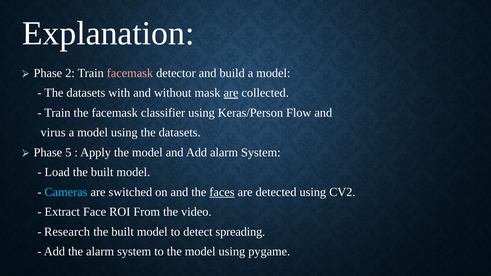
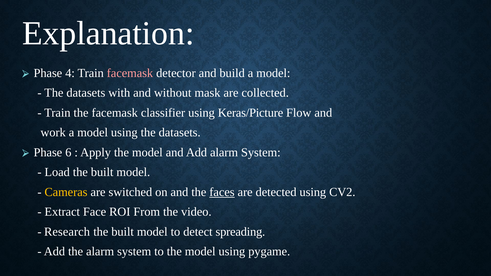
2: 2 -> 4 (70, 73)
are underline: present -> none (231, 93)
Keras/Person: Keras/Person -> Keras/Picture (251, 113)
virus: virus -> work (53, 133)
5: 5 -> 6 (68, 152)
Cameras colour: light blue -> yellow (66, 192)
